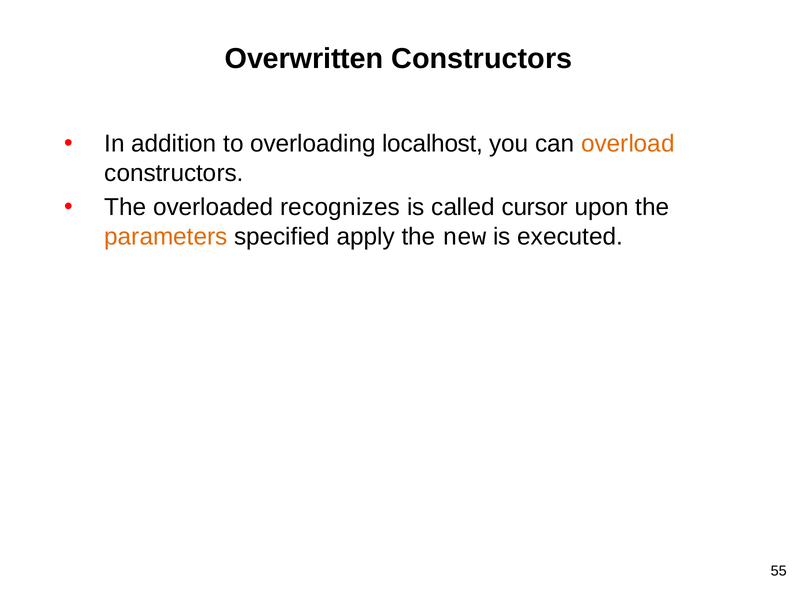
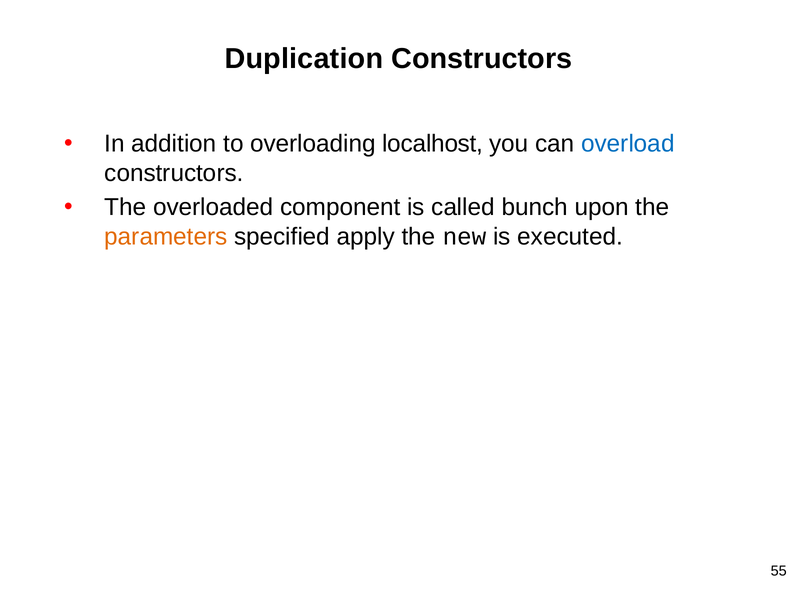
Overwritten: Overwritten -> Duplication (304, 59)
overload colour: orange -> blue (628, 144)
recognizes: recognizes -> component (340, 207)
cursor: cursor -> bunch (535, 207)
